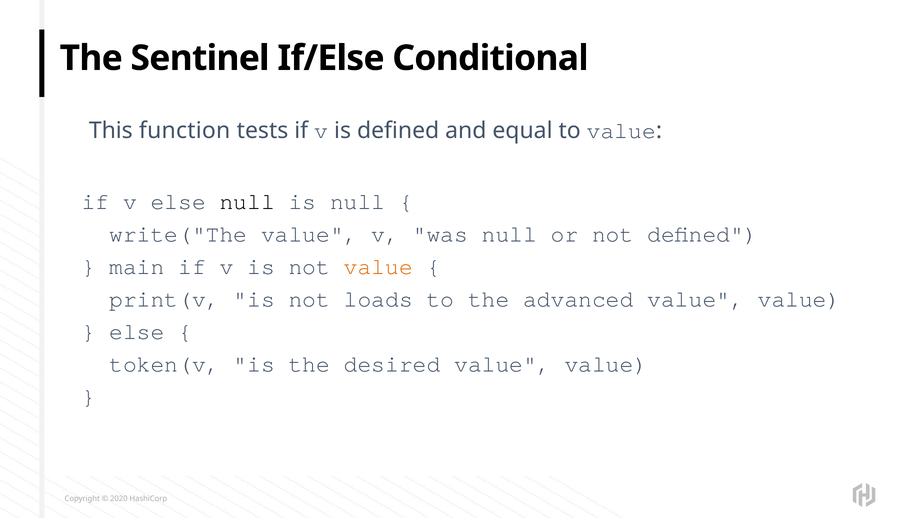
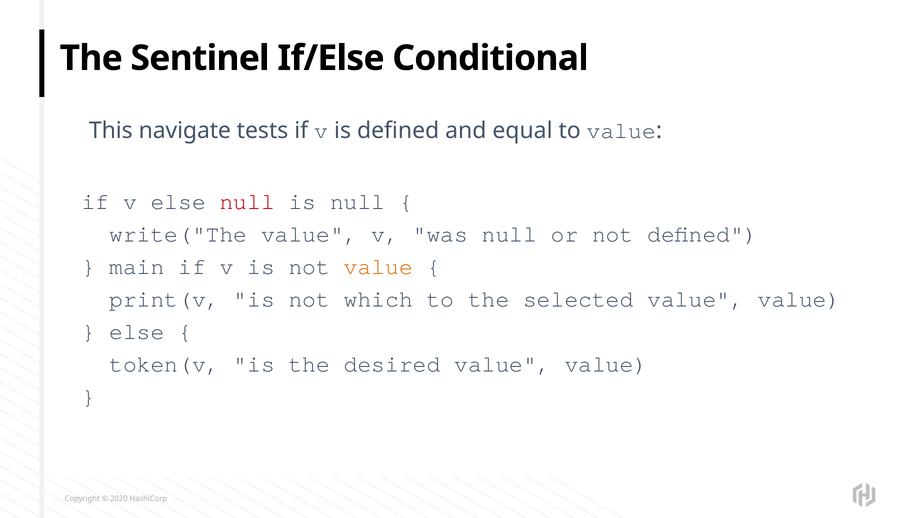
function: function -> navigate (185, 130)
null colour: black -> red (247, 201)
loads: loads -> which (378, 299)
advanced: advanced -> selected (578, 299)
